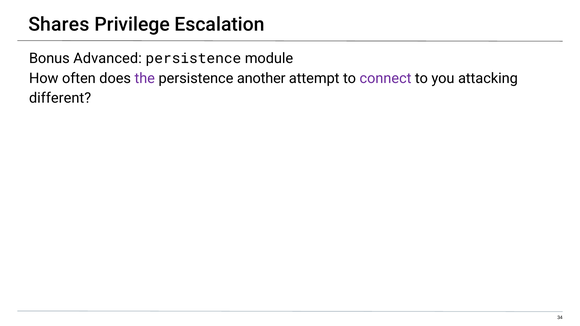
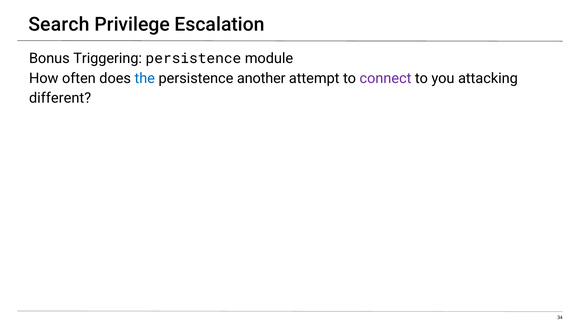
Shares: Shares -> Search (59, 25)
Advanced: Advanced -> Triggering (108, 58)
the colour: purple -> blue (145, 78)
